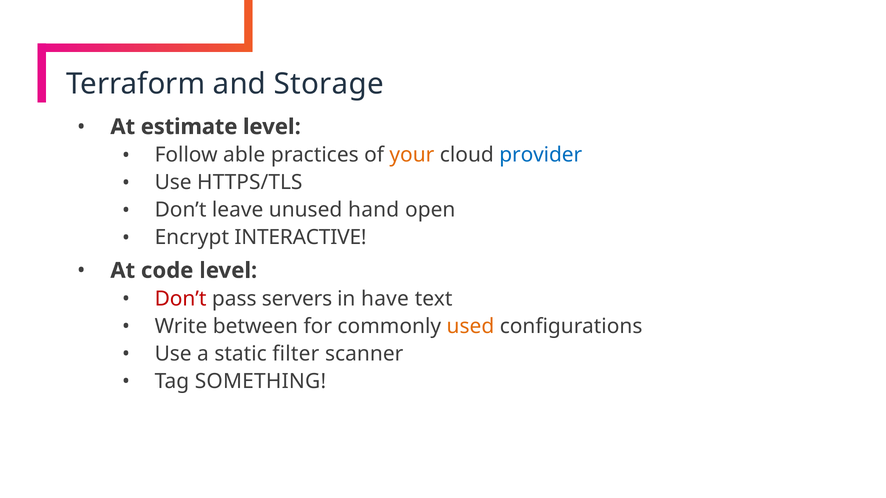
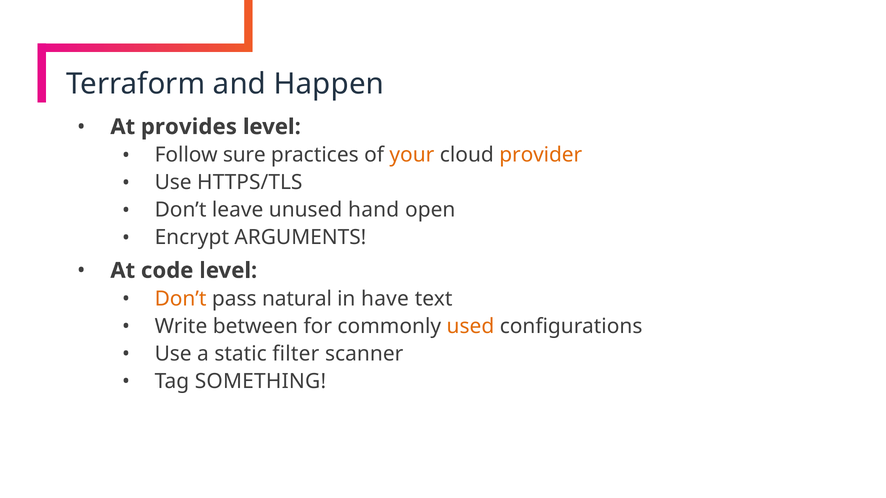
Storage: Storage -> Happen (329, 84)
estimate: estimate -> provides (189, 127)
able: able -> sure (244, 155)
provider colour: blue -> orange (541, 155)
INTERACTIVE: INTERACTIVE -> ARGUMENTS (300, 238)
Don’t colour: red -> orange (181, 299)
servers: servers -> natural (297, 299)
